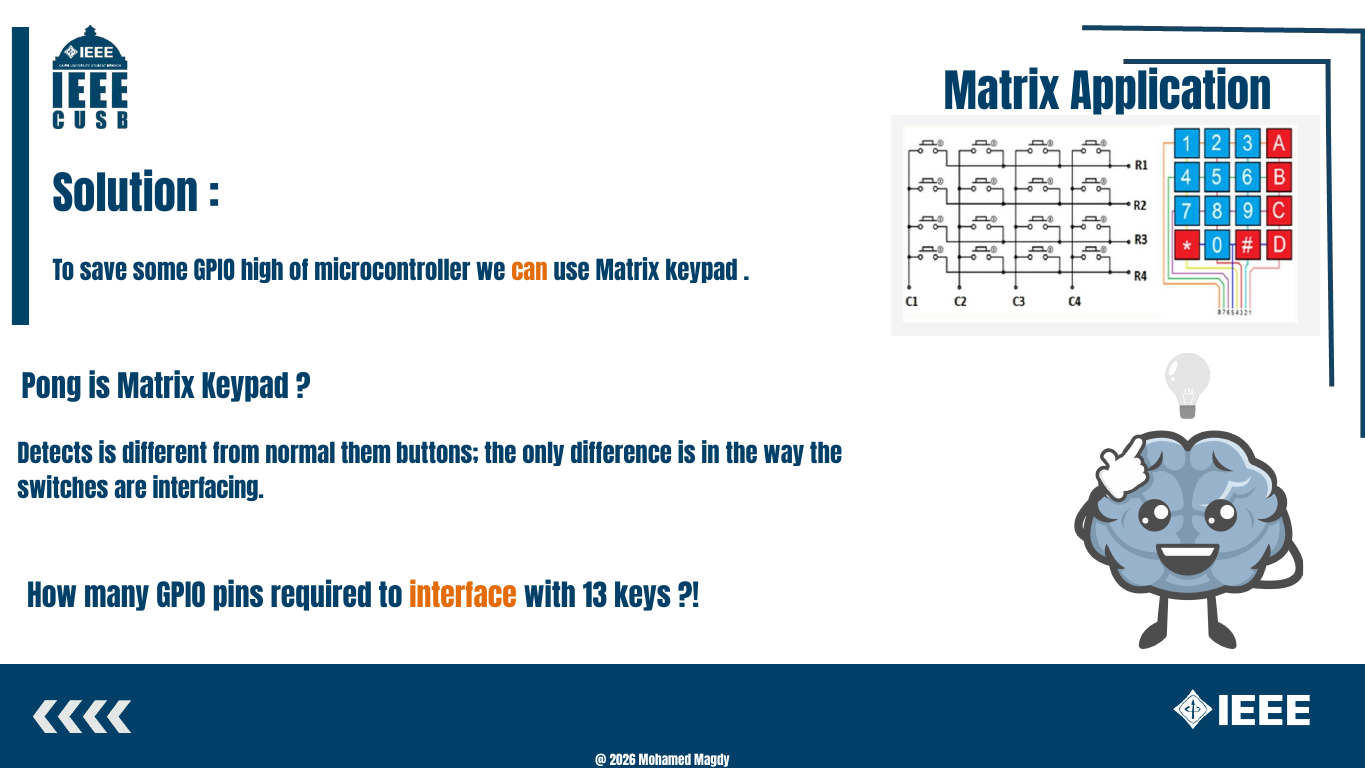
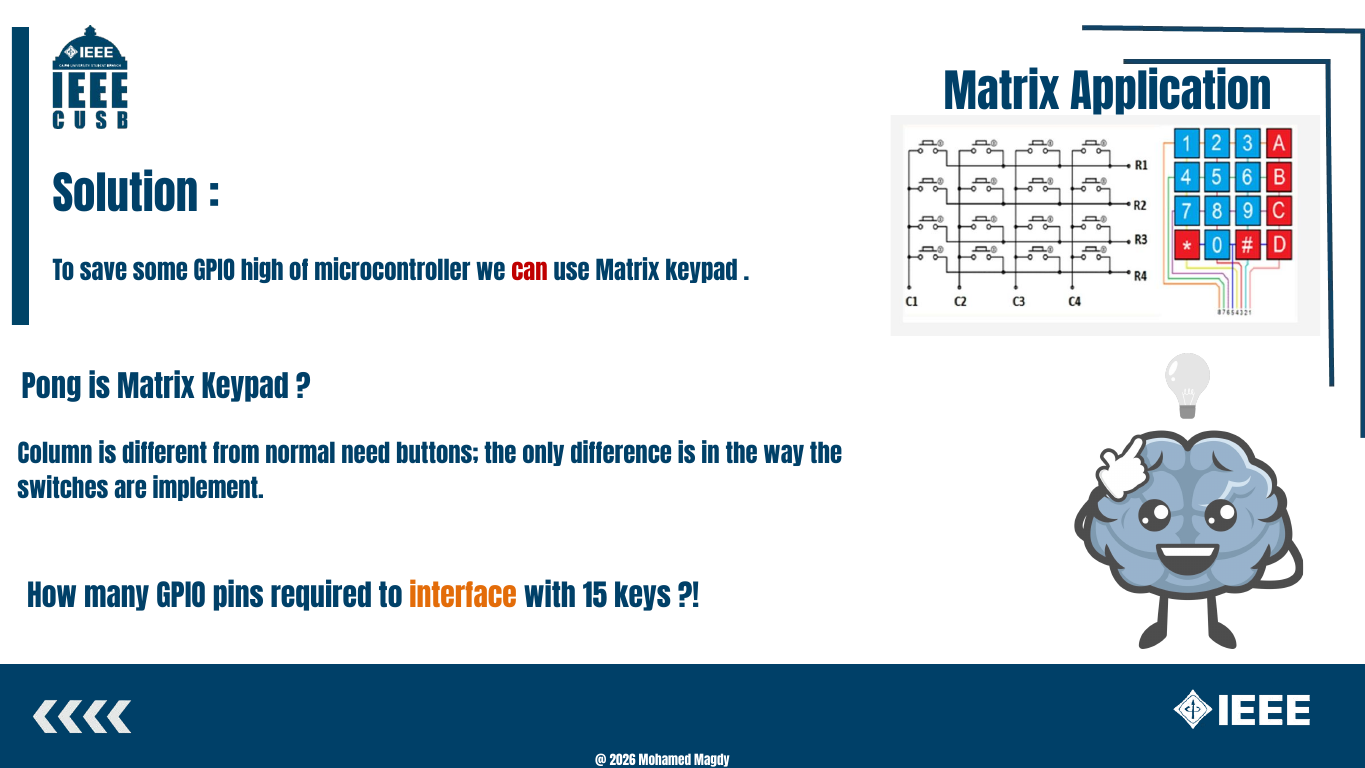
can colour: orange -> red (530, 272)
Detects: Detects -> Column (55, 456)
them: them -> need (366, 456)
interfacing: interfacing -> implement (208, 490)
13: 13 -> 15 (595, 597)
